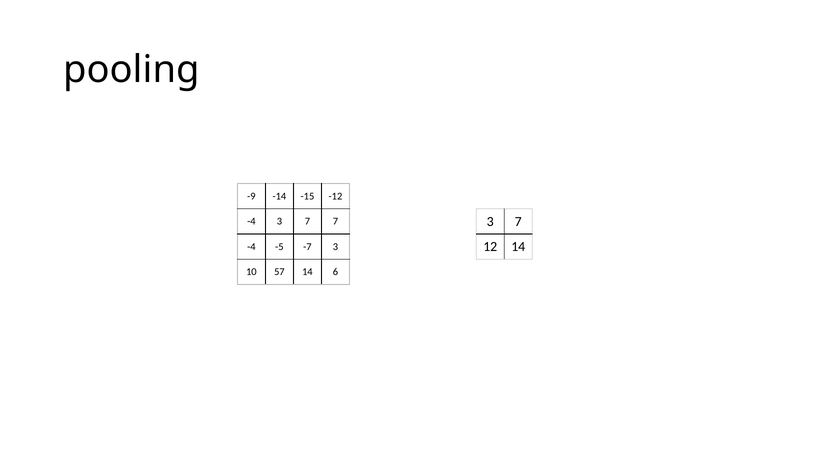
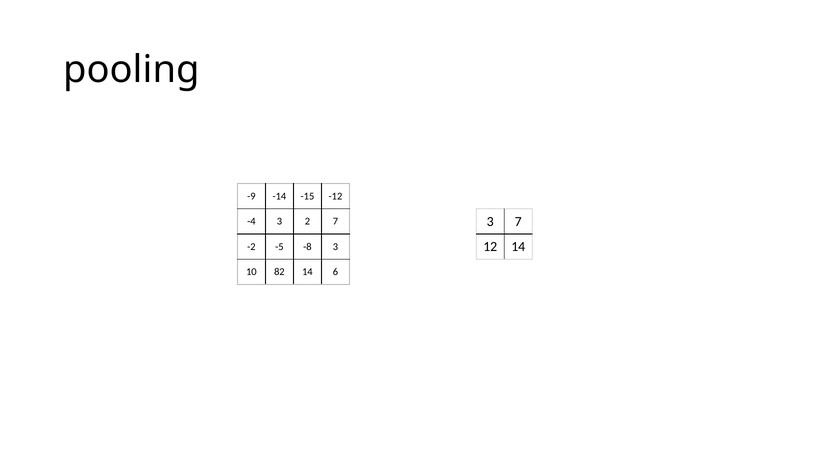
-4 3 7: 7 -> 2 (307, 221)
-4: -4 -> -2 (251, 247)
-7: -7 -> -8 (307, 247)
57: 57 -> 82 (279, 272)
